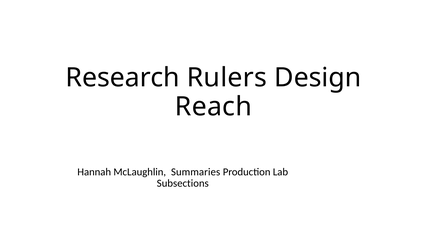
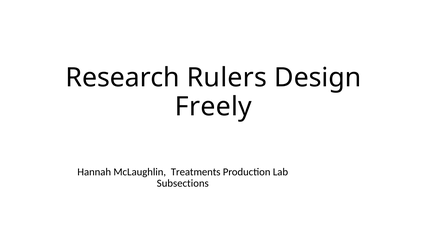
Reach: Reach -> Freely (213, 107)
Summaries: Summaries -> Treatments (196, 172)
